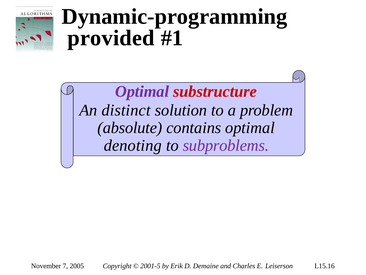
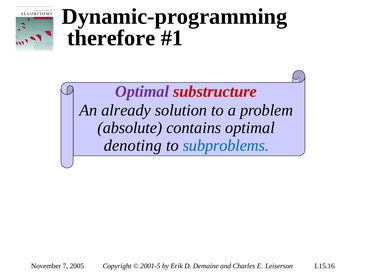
provided: provided -> therefore (111, 38)
distinct: distinct -> already (126, 110)
subproblems colour: purple -> blue (226, 145)
